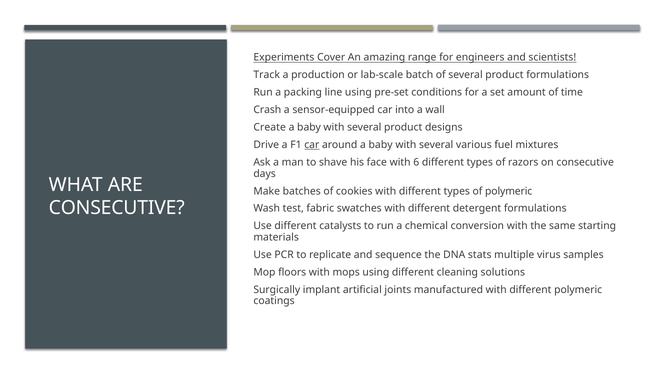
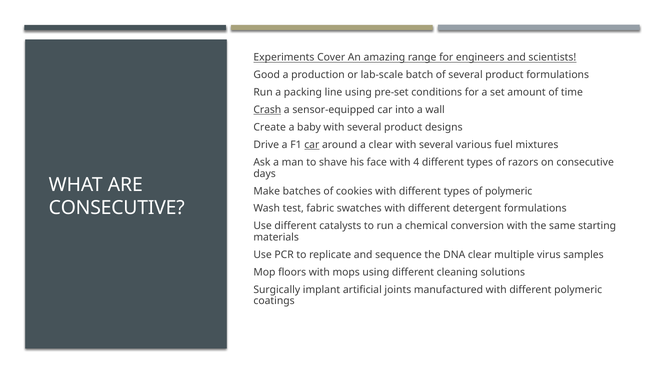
Track: Track -> Good (267, 75)
Crash underline: none -> present (267, 110)
around a baby: baby -> clear (381, 145)
6: 6 -> 4 (416, 162)
DNA stats: stats -> clear (480, 254)
